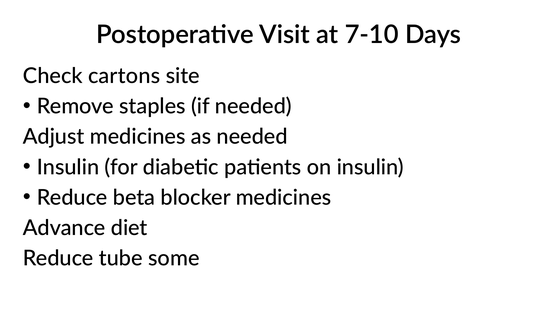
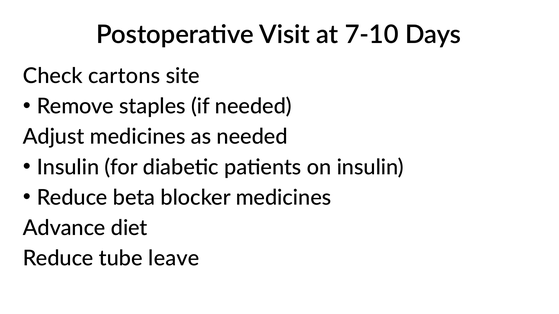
some: some -> leave (174, 259)
